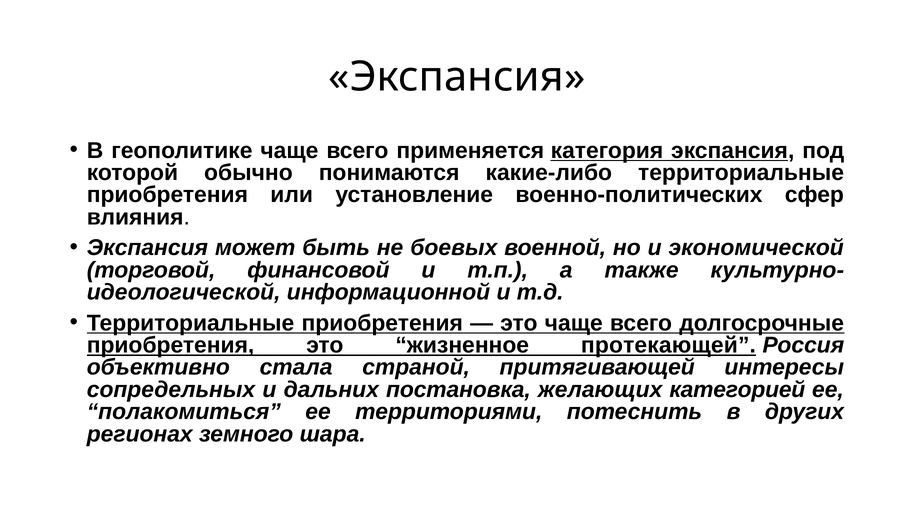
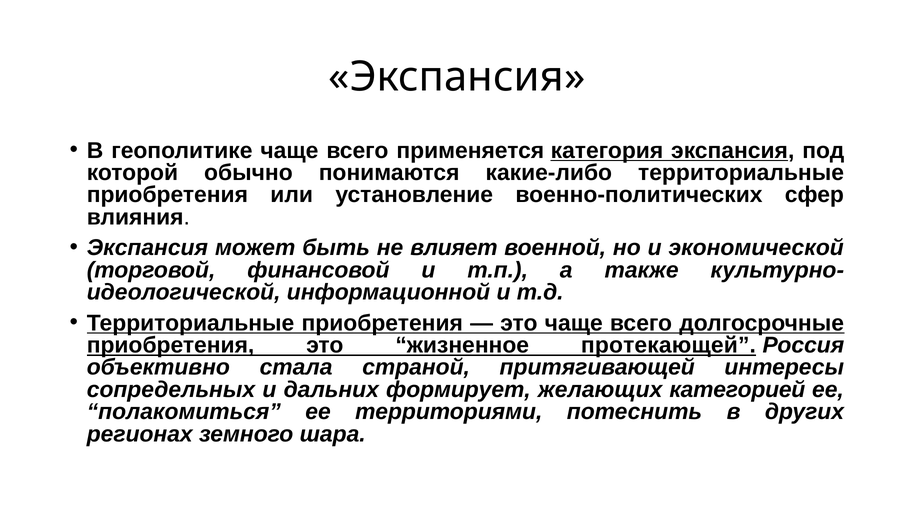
боевых: боевых -> влияет (454, 248)
постановка: постановка -> формирует (458, 390)
